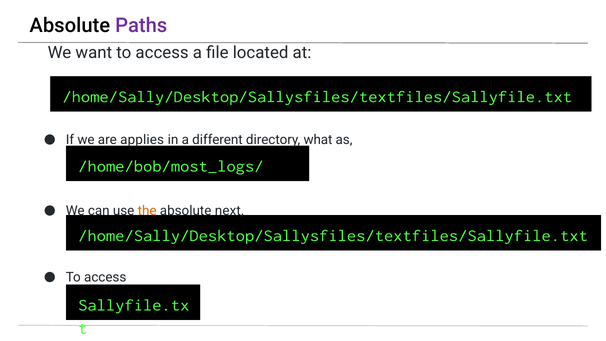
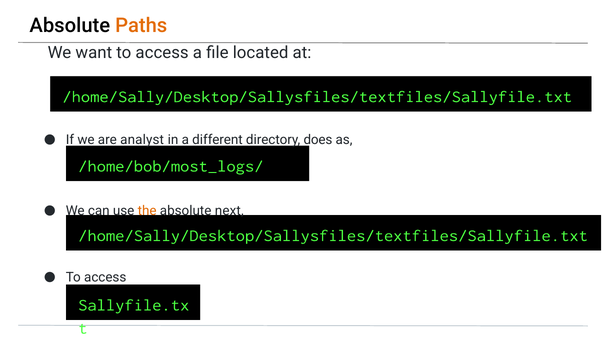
Paths colour: purple -> orange (141, 26)
applies: applies -> analyst (142, 140)
what: what -> does (318, 140)
